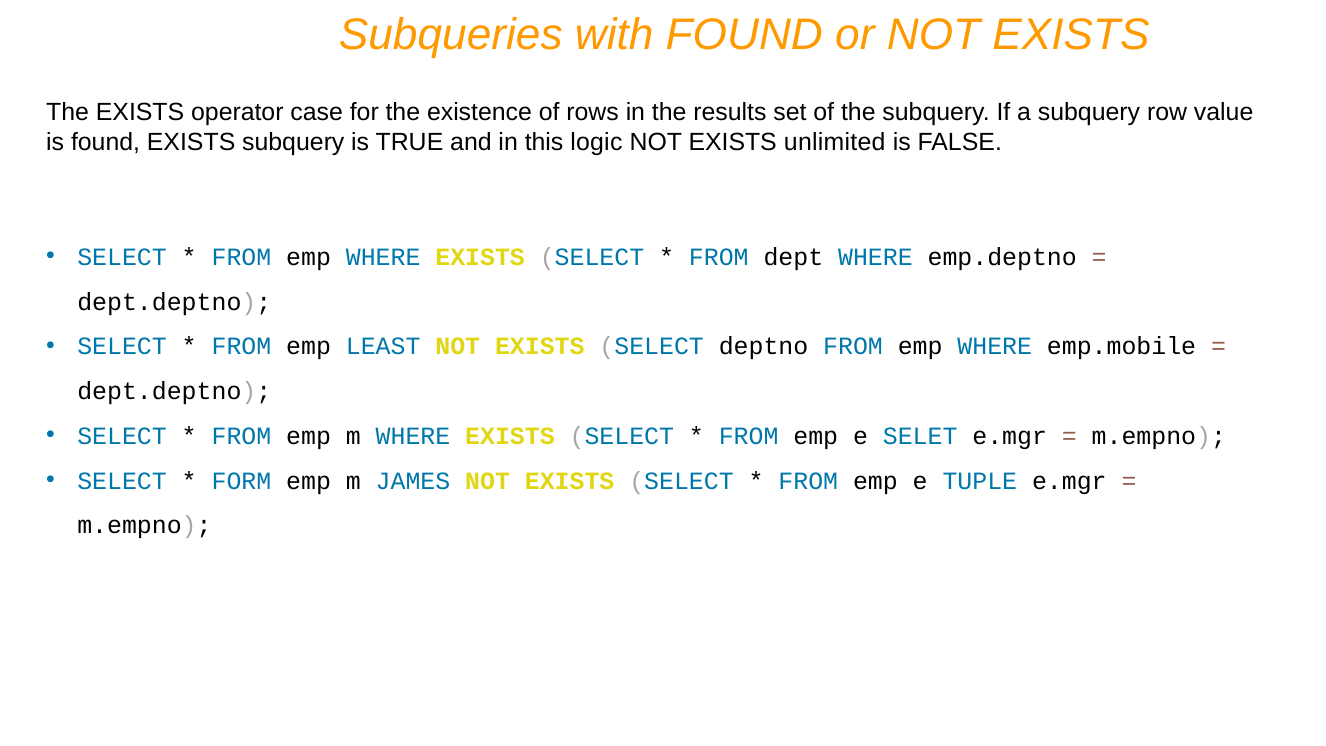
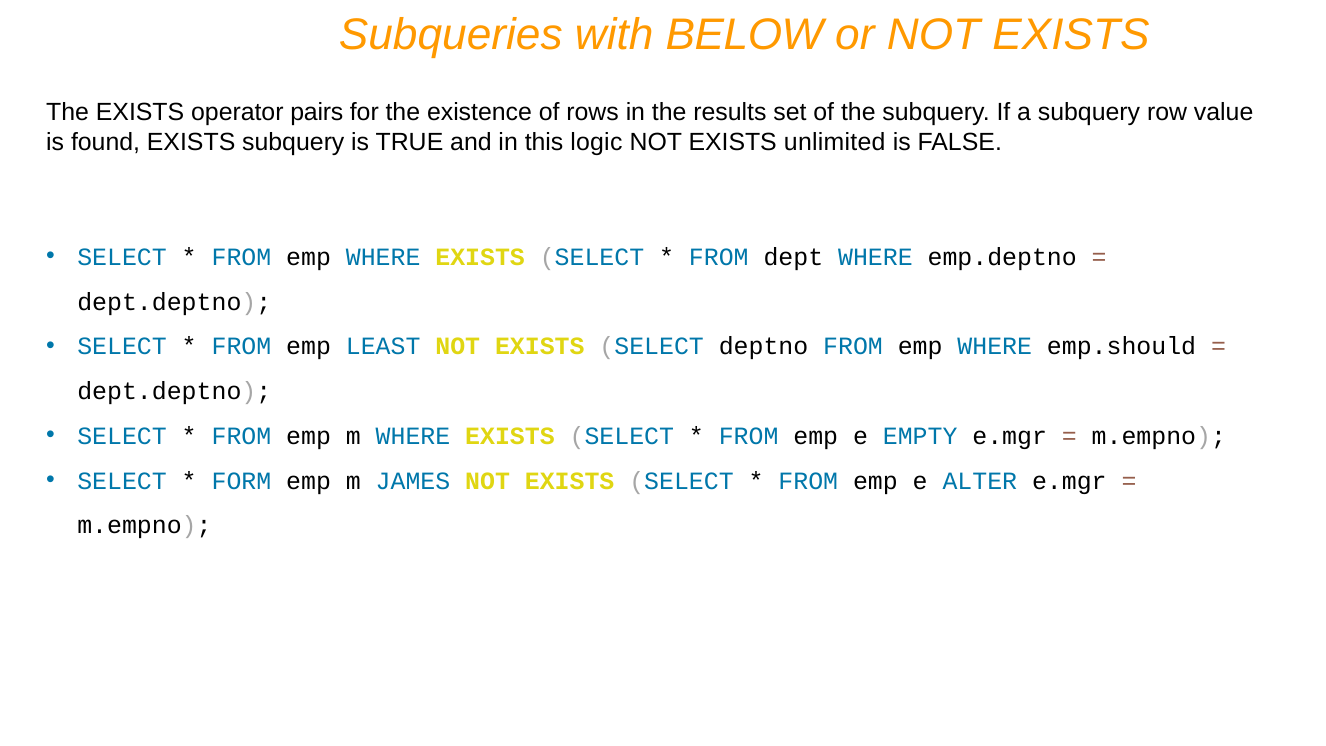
with FOUND: FOUND -> BELOW (745, 35)
case: case -> pairs (317, 113)
emp.mobile: emp.mobile -> emp.should (1122, 347)
SELET: SELET -> EMPTY (920, 436)
TUPLE: TUPLE -> ALTER (980, 481)
